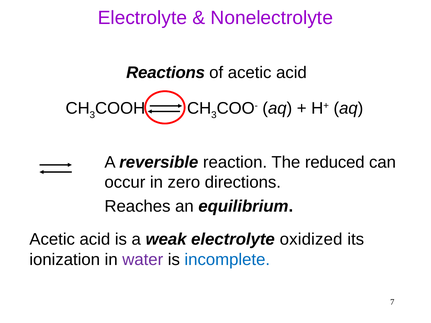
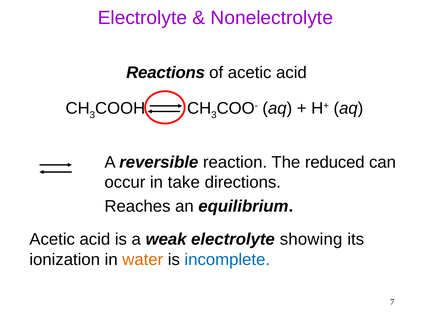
zero: zero -> take (184, 183)
oxidized: oxidized -> showing (311, 240)
water colour: purple -> orange (143, 260)
